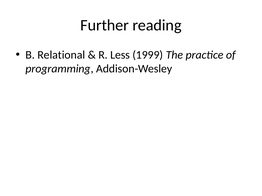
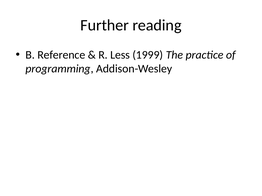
Relational: Relational -> Reference (61, 55)
